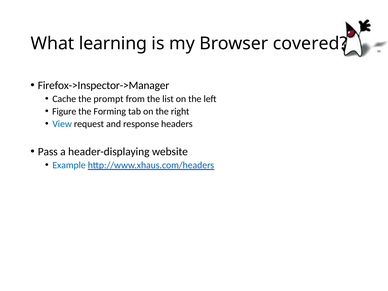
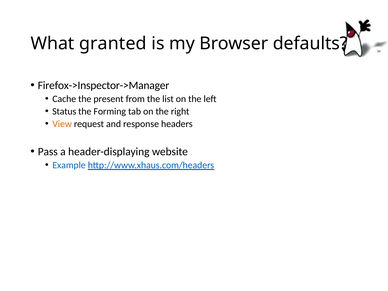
learning: learning -> granted (113, 44)
covered: covered -> defaults (310, 44)
prompt: prompt -> present (109, 99)
Figure: Figure -> Status (64, 111)
View colour: blue -> orange (62, 124)
